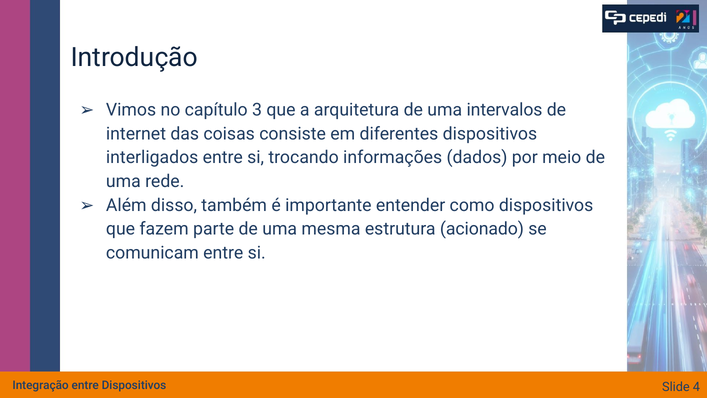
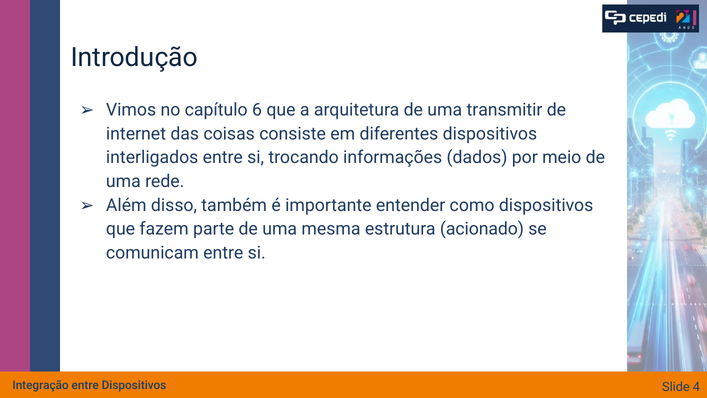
3: 3 -> 6 (257, 110)
intervalos: intervalos -> transmitir (504, 110)
